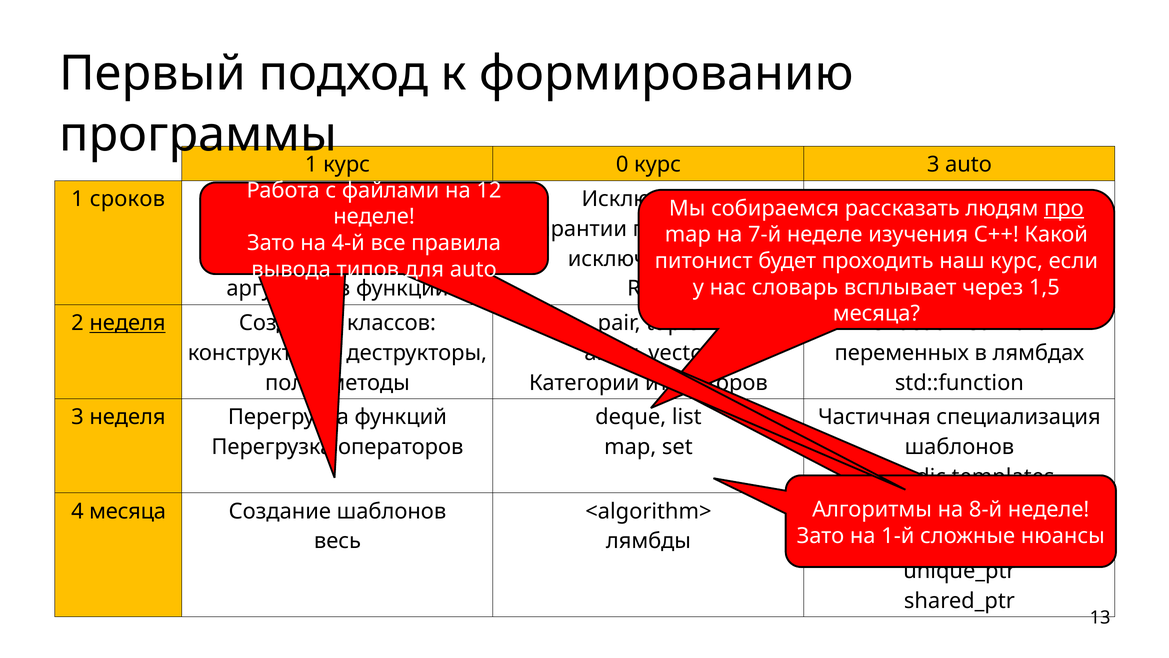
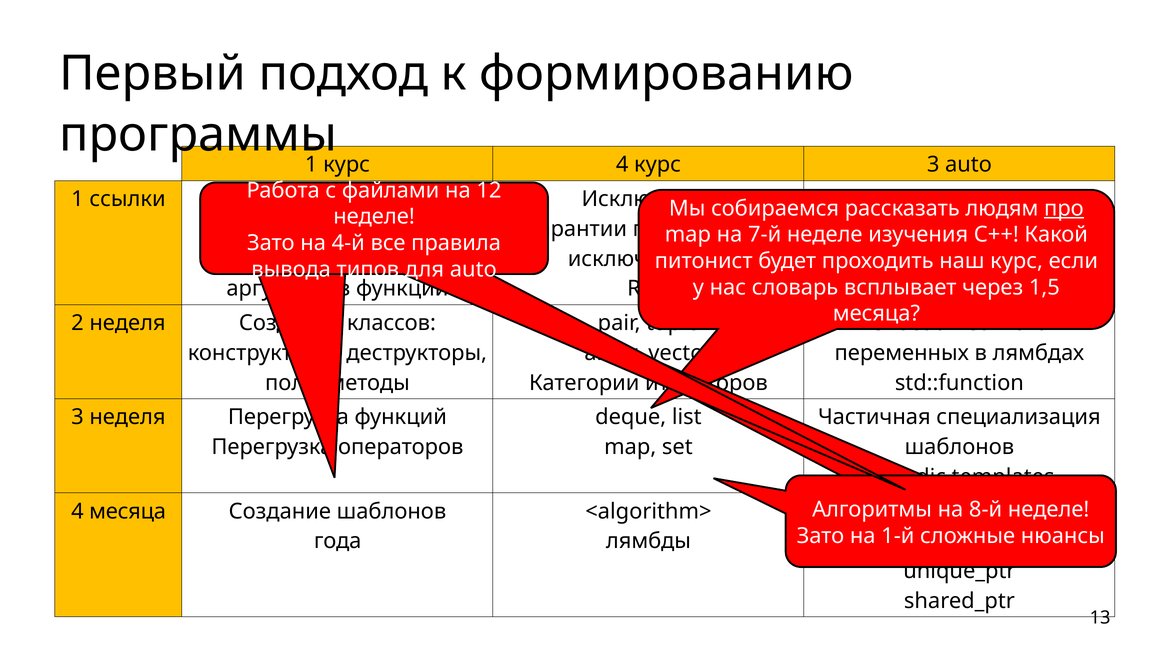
курс 0: 0 -> 4 (622, 165)
1 сроков: сроков -> ссылки (128, 199)
неделя underline: present -> none (128, 323)
весь: весь -> года (338, 541)
